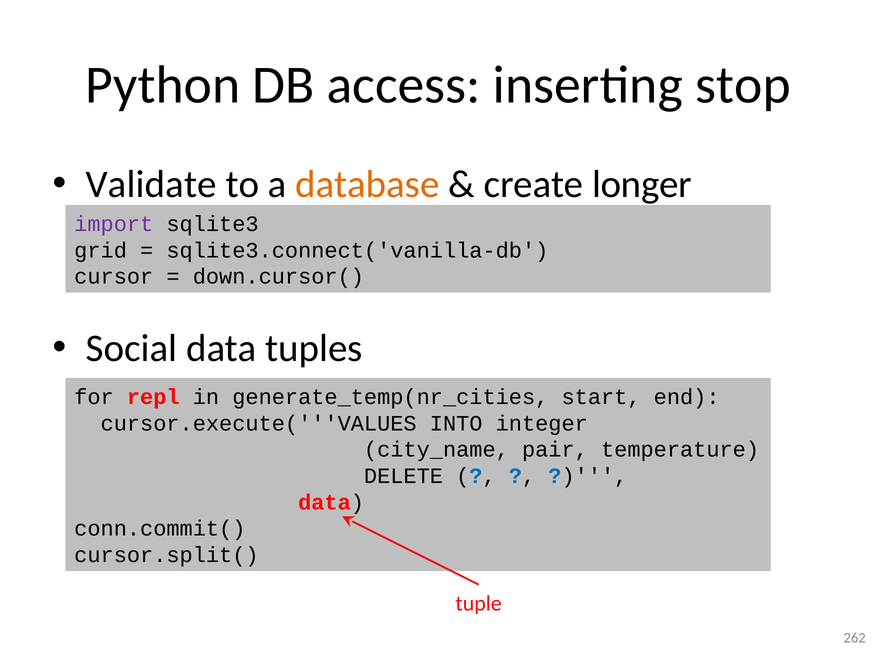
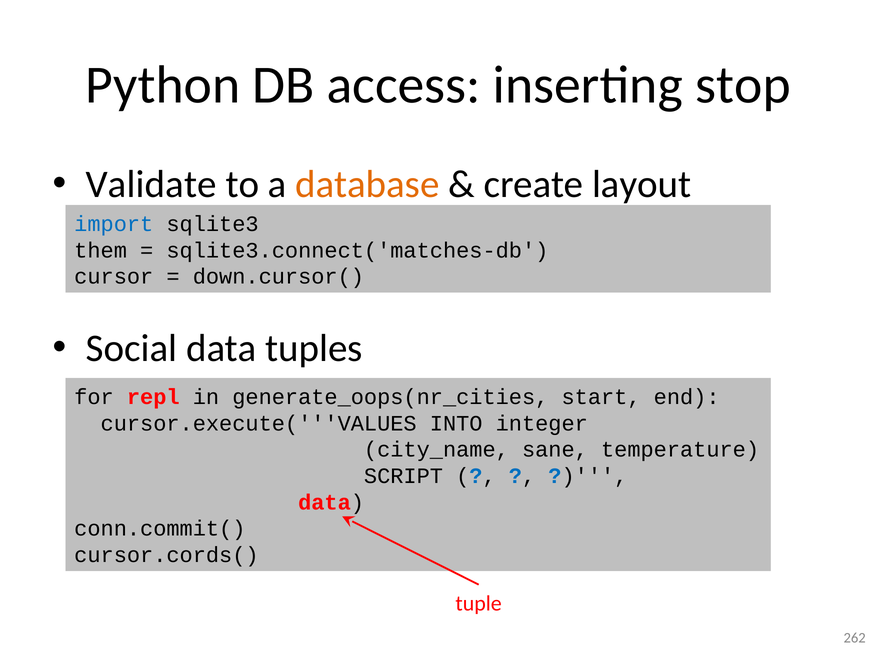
longer: longer -> layout (642, 184)
import colour: purple -> blue (114, 224)
grid: grid -> them (101, 250)
sqlite3.connect('vanilla-db: sqlite3.connect('vanilla-db -> sqlite3.connect('matches-db (357, 250)
generate_temp(nr_cities: generate_temp(nr_cities -> generate_oops(nr_cities (390, 397)
pair: pair -> sane (555, 449)
DELETE: DELETE -> SCRIPT (403, 476)
cursor.split(: cursor.split( -> cursor.cords( (166, 555)
